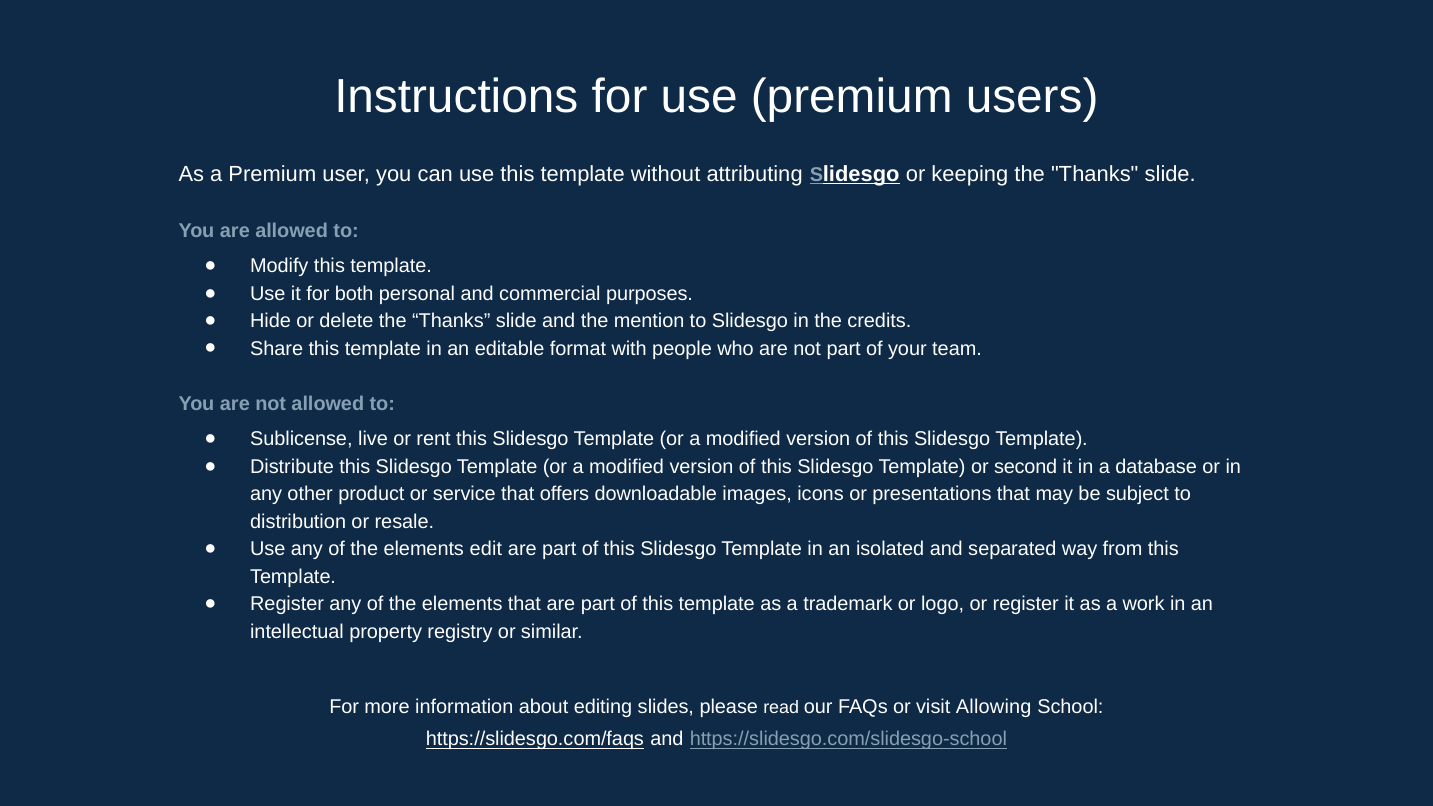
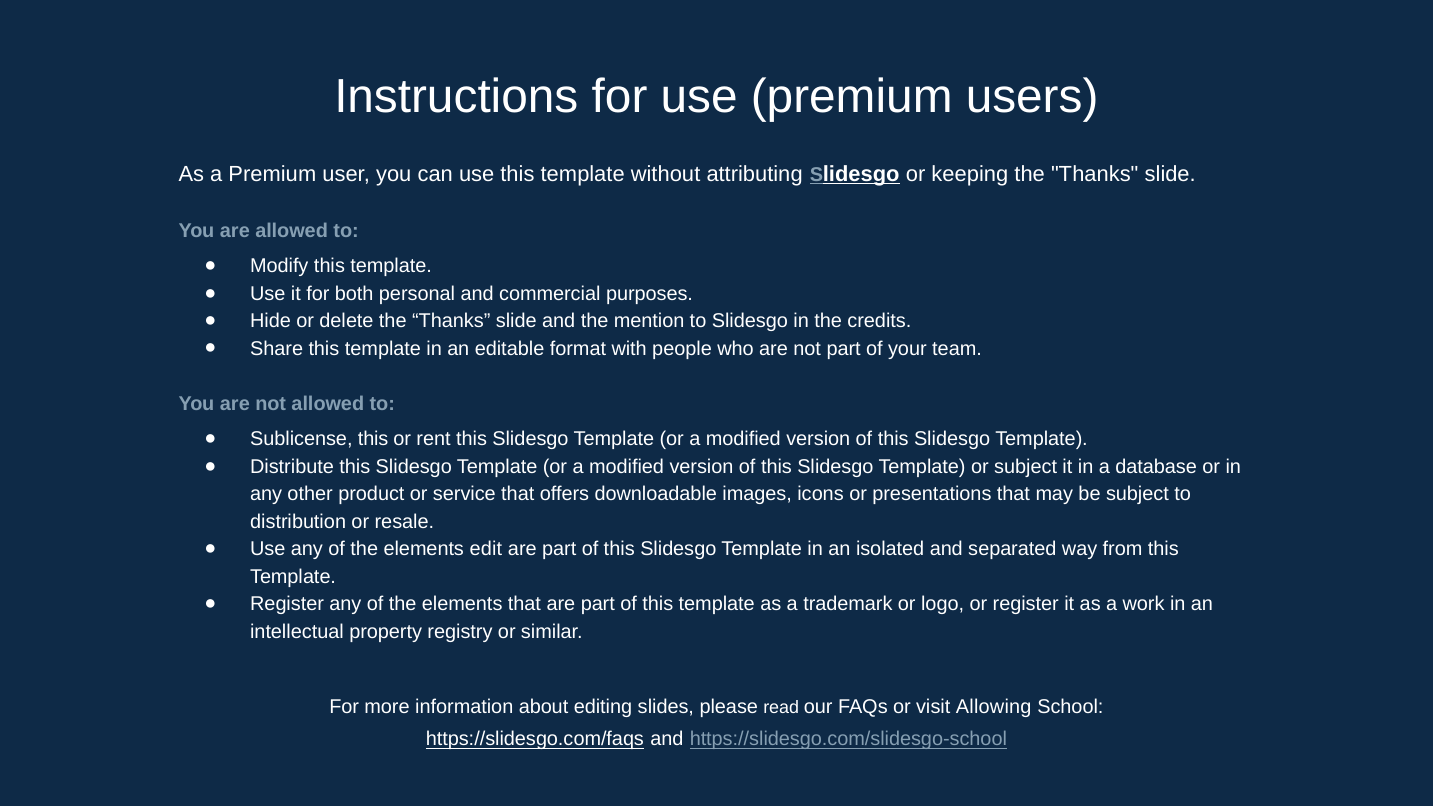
Sublicense live: live -> this (373, 439)
or second: second -> subject (1026, 467)
